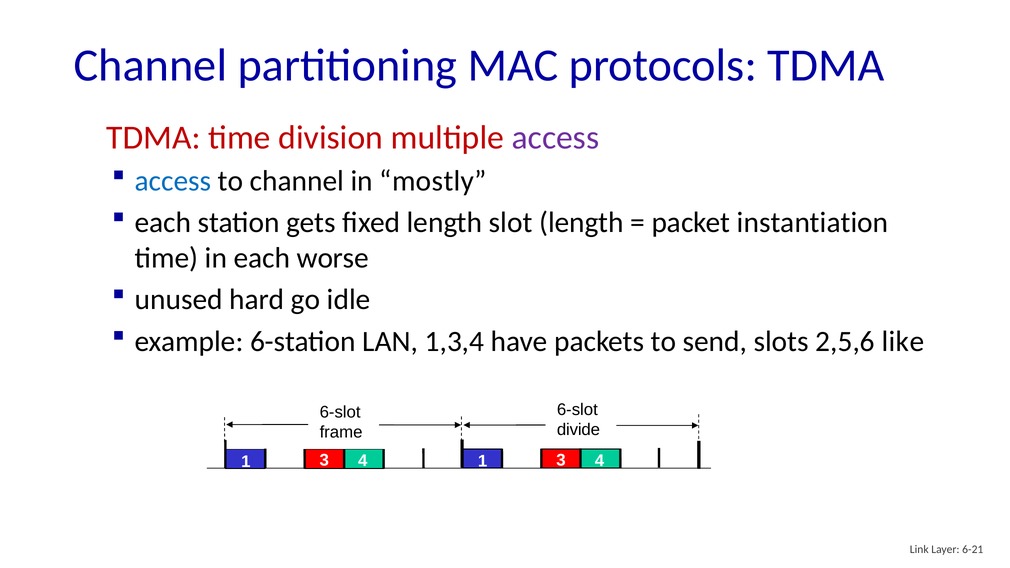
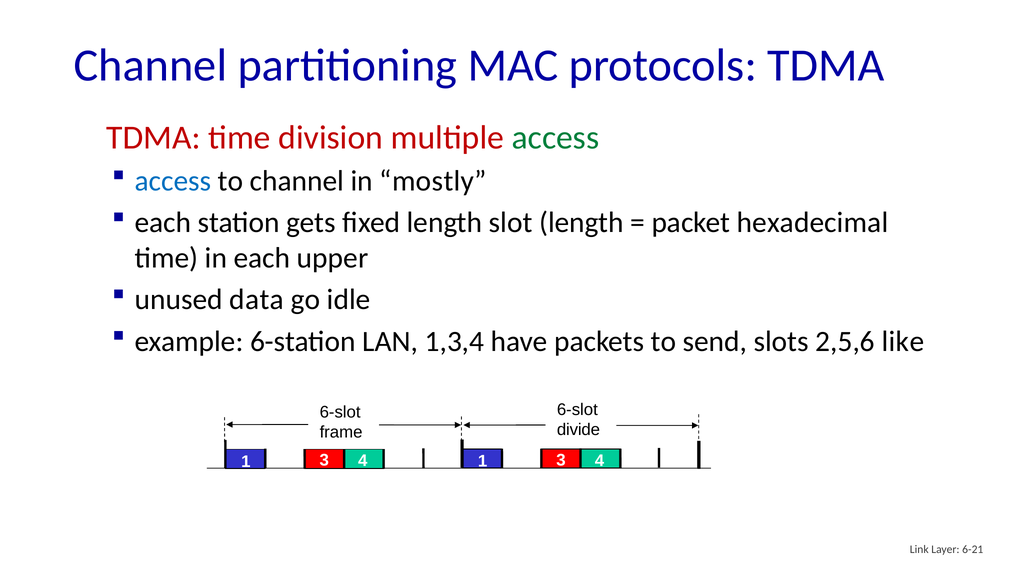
access colour: purple -> green (555, 138)
instantiation: instantiation -> hexadecimal (813, 223)
worse: worse -> upper (333, 258)
hard: hard -> data (257, 300)
